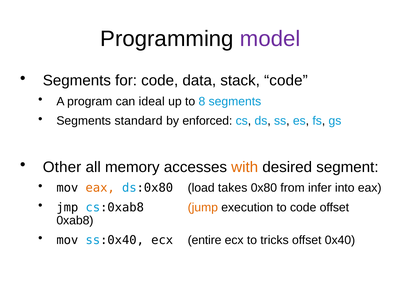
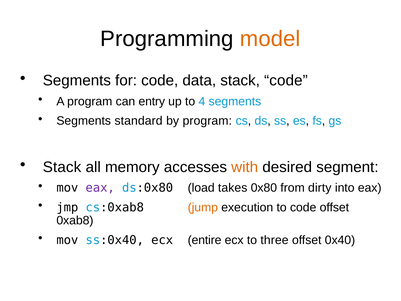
model colour: purple -> orange (270, 39)
ideal: ideal -> entry (152, 101)
8: 8 -> 4 (202, 101)
by enforced: enforced -> program (207, 121)
Other: Other -> Stack (62, 167)
eax colour: orange -> purple (100, 188)
infer: infer -> dirty (320, 188)
tricks: tricks -> three (274, 240)
